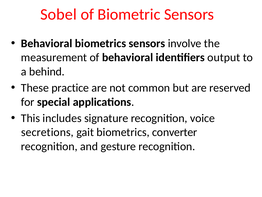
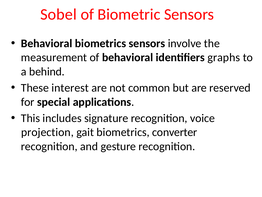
output: output -> graphs (224, 57)
practice: practice -> interest (70, 88)
secretions: secretions -> projection (47, 132)
